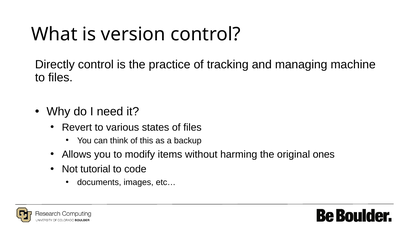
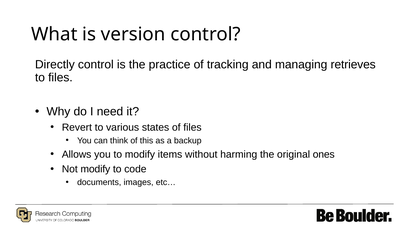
machine: machine -> retrieves (353, 65)
Not tutorial: tutorial -> modify (95, 169)
